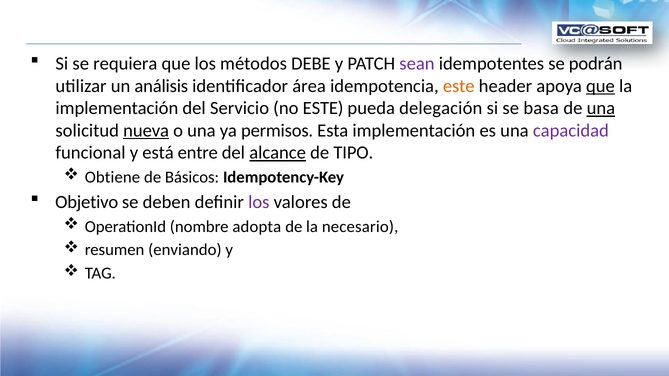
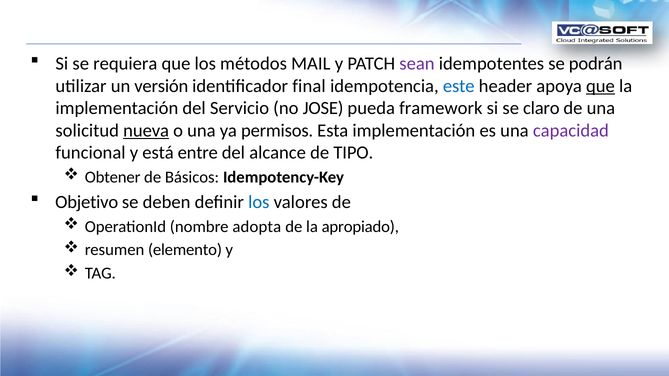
DEBE: DEBE -> MAIL (311, 64)
análisis: análisis -> versión (161, 86)
área: área -> final (309, 86)
este colour: orange -> blue (459, 86)
no ESTE: ESTE -> JOSE (323, 108)
delegación: delegación -> framework (441, 108)
basa: basa -> claro (541, 108)
una underline: present -> none (601, 108)
alcance underline: present -> none (278, 153)
Obtiene: Obtiene -> Obtener (113, 177)
los colour: purple -> blue (259, 202)
necesario: necesario -> apropiado (360, 227)
enviando: enviando -> elemento (185, 250)
